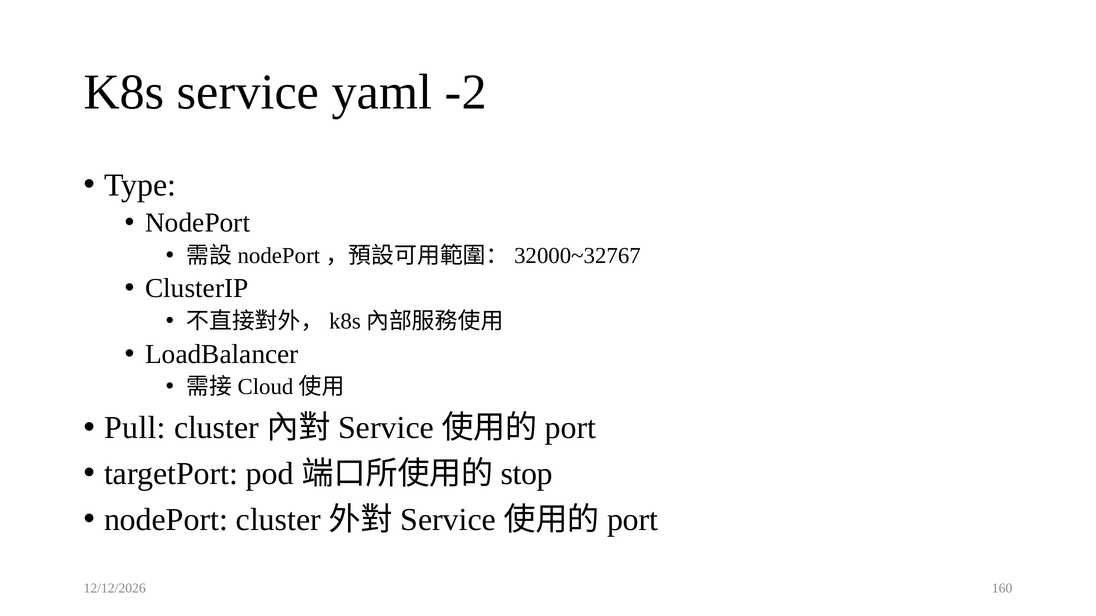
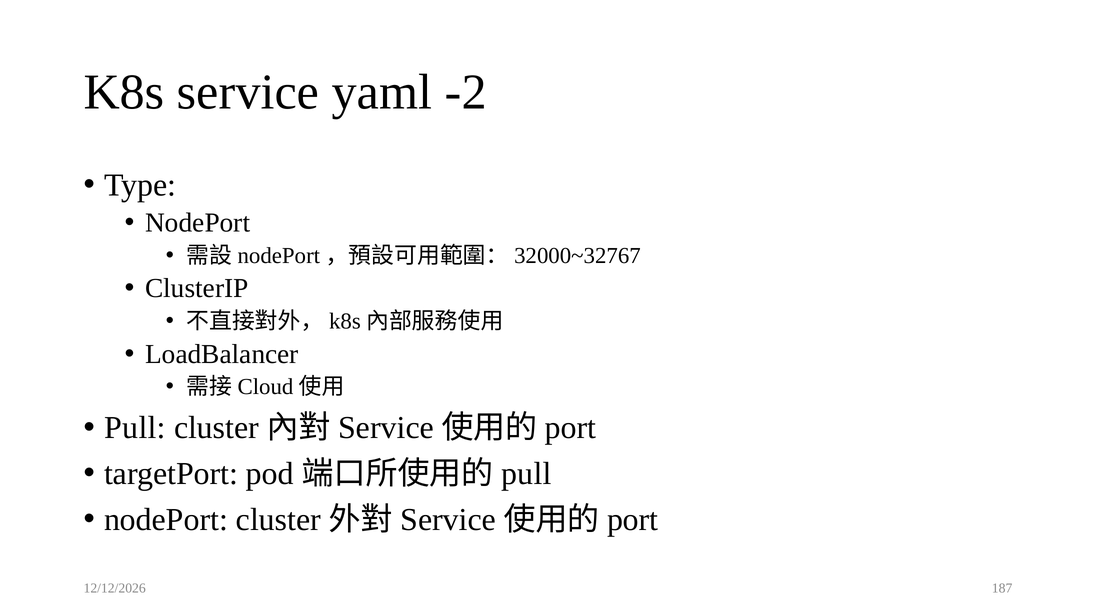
stop: stop -> pull (526, 474)
160: 160 -> 187 (1002, 589)
